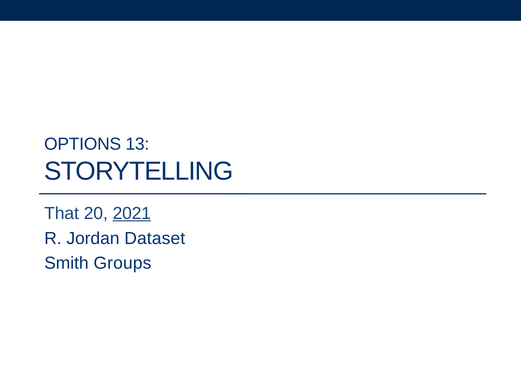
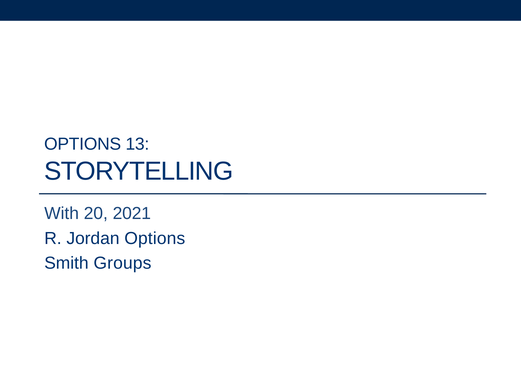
That: That -> With (62, 213)
2021 underline: present -> none (132, 213)
Jordan Dataset: Dataset -> Options (155, 238)
